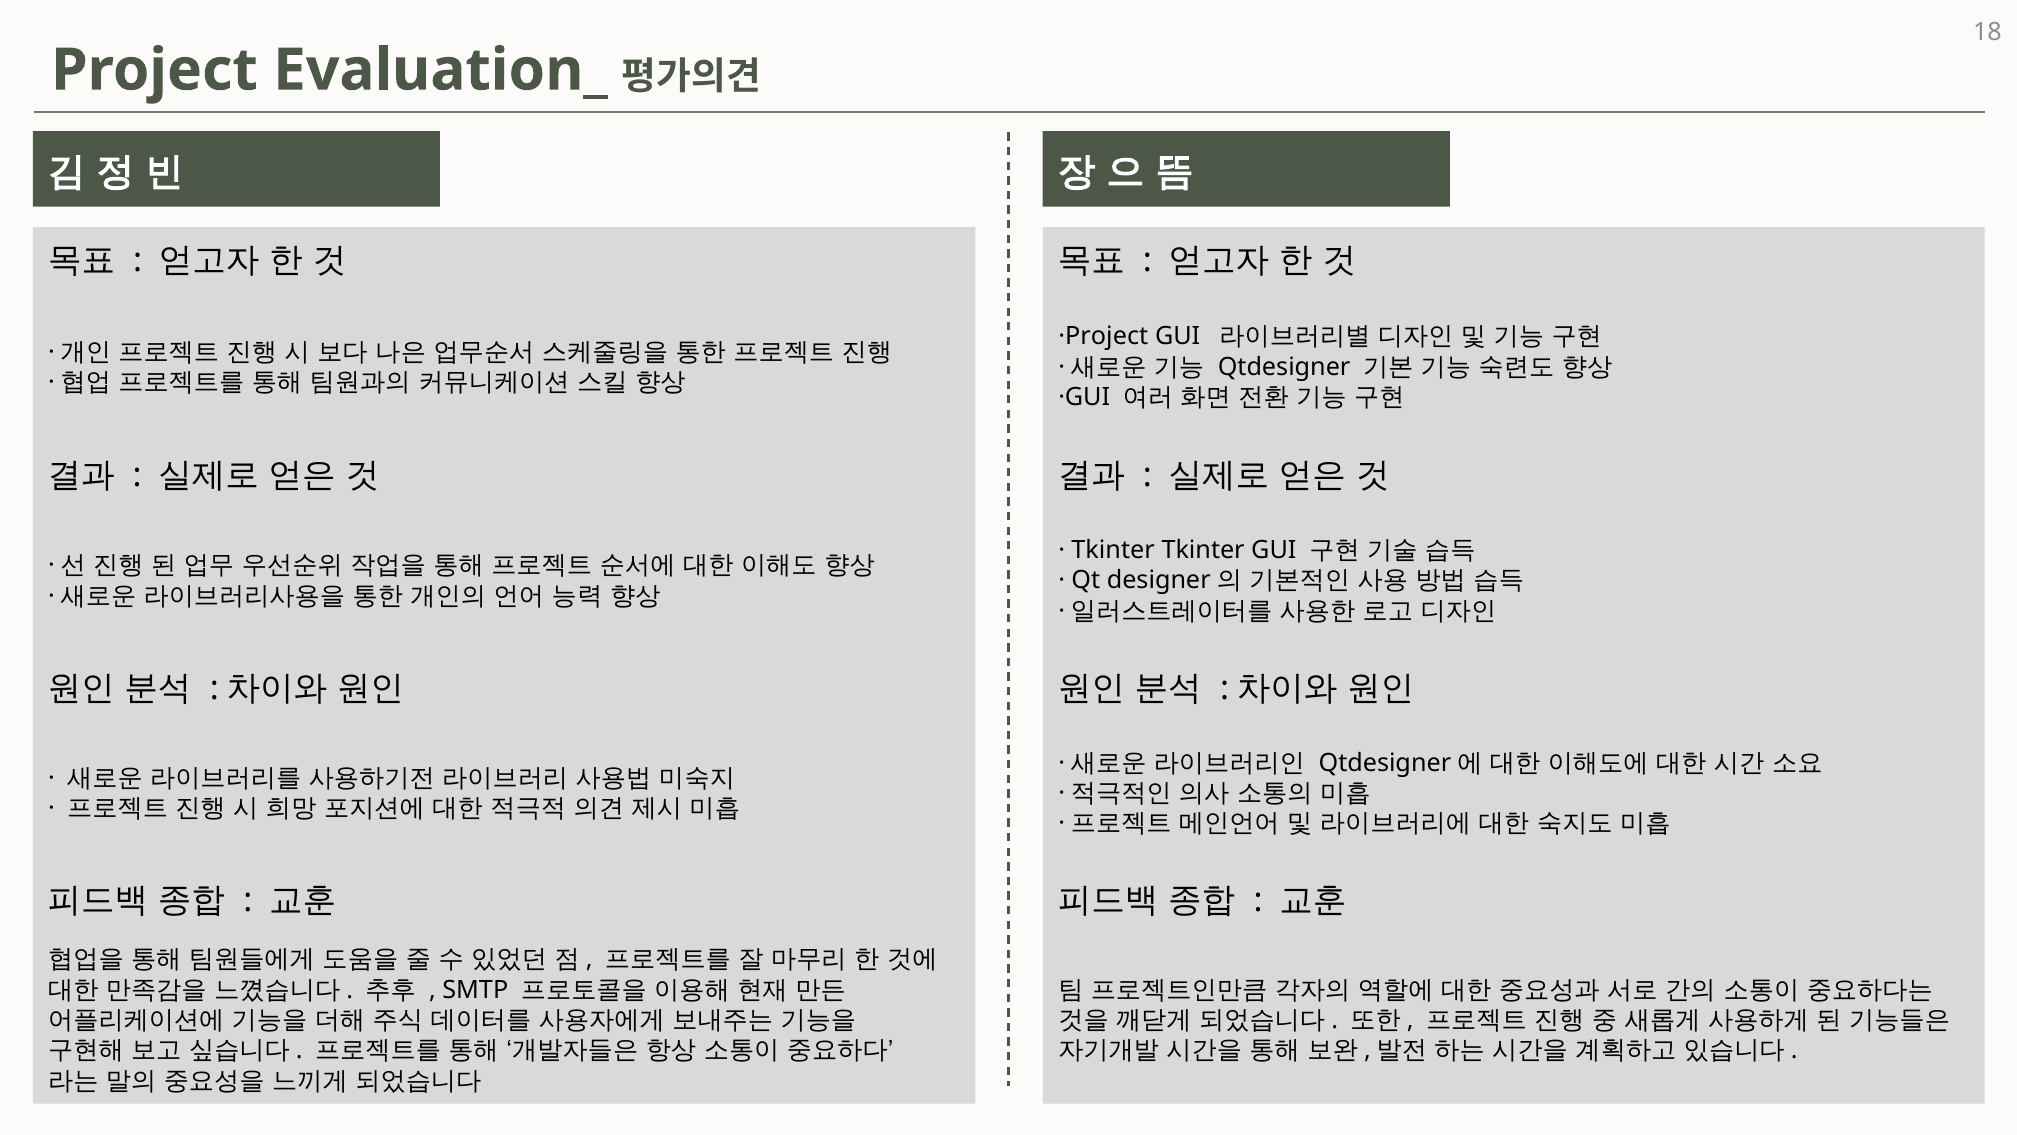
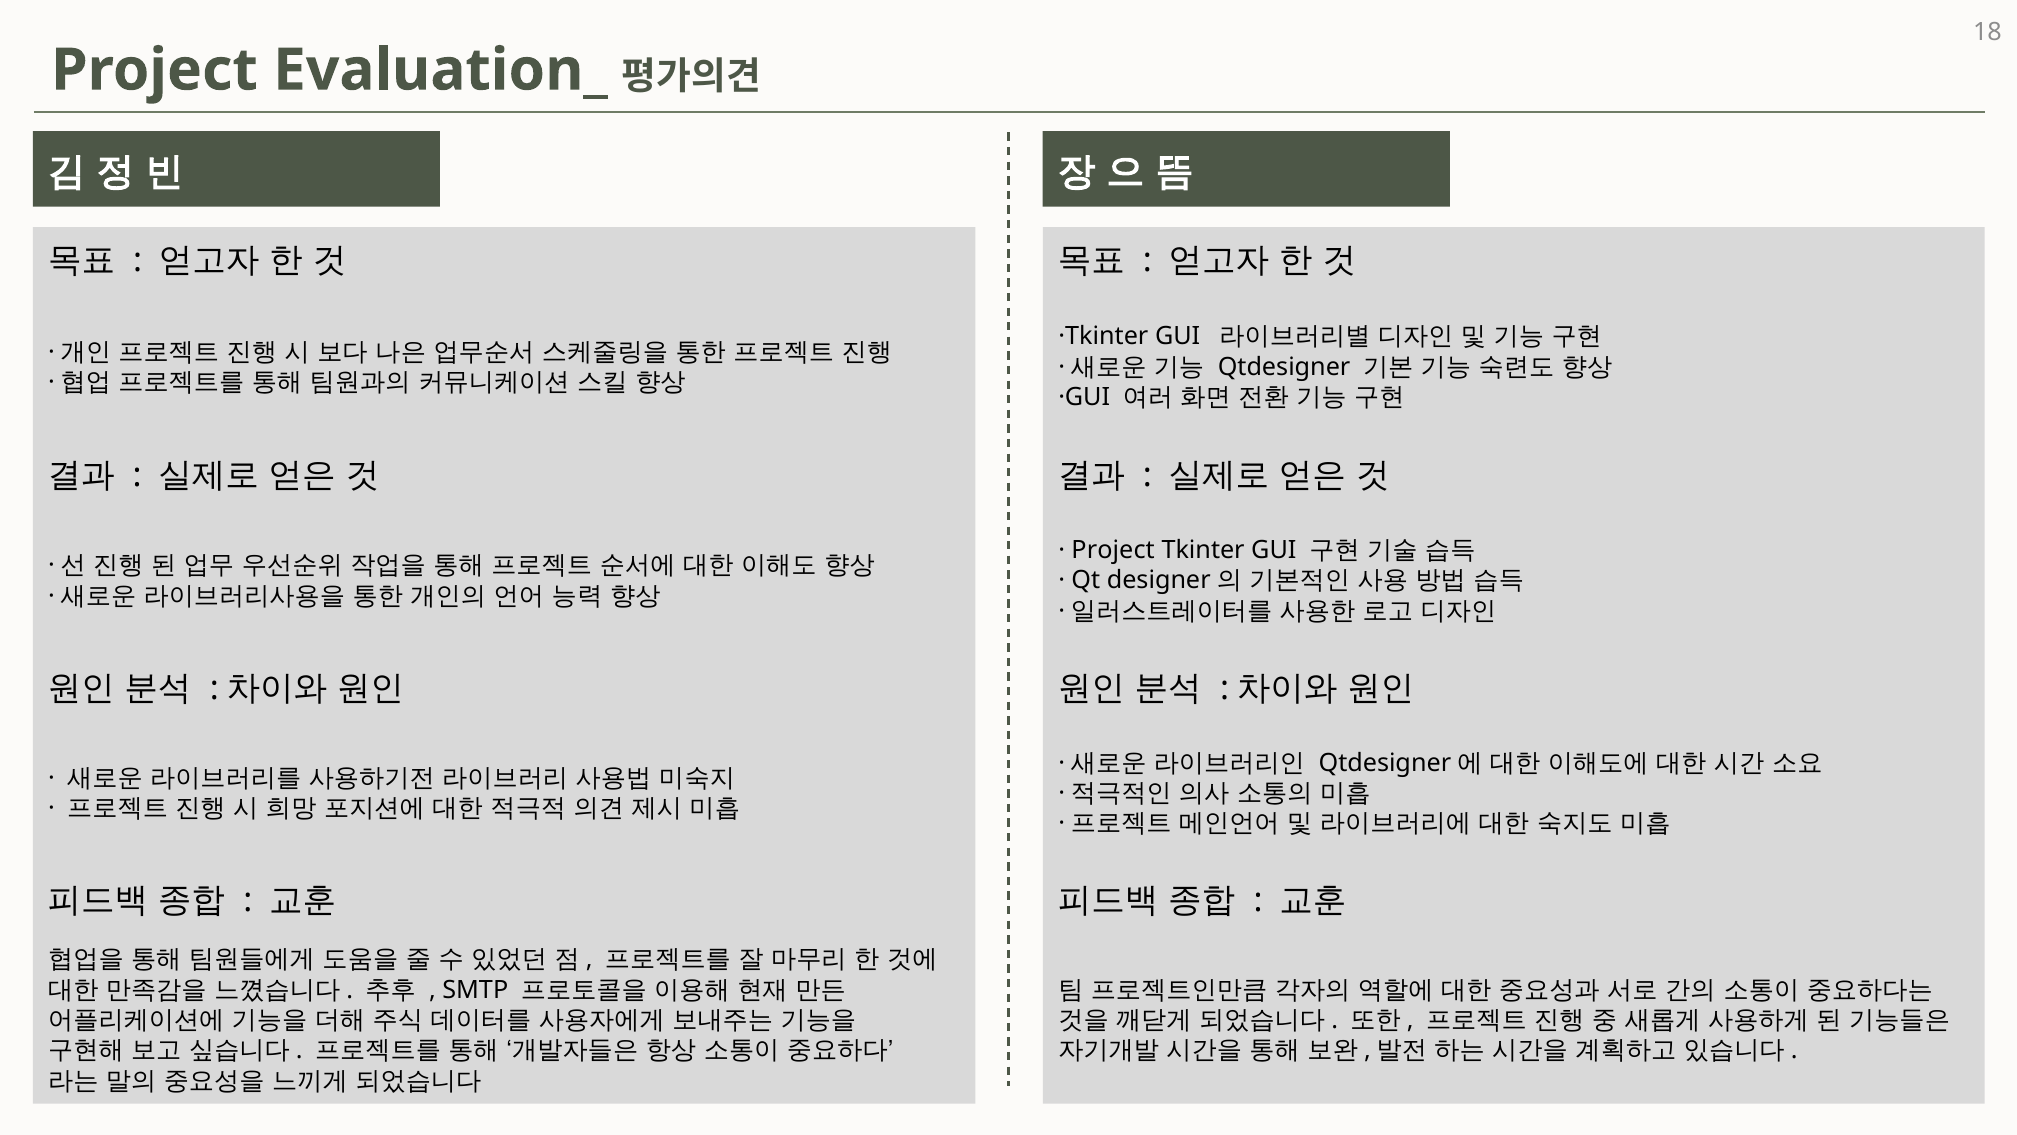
·Project: ·Project -> ·Tkinter (1103, 337)
Tkinter: Tkinter -> Project (1113, 550)
